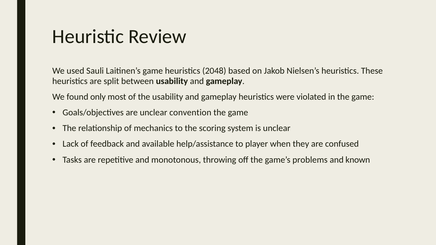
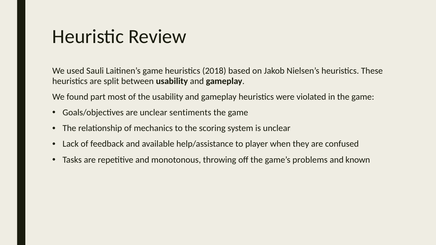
2048: 2048 -> 2018 (214, 71)
only: only -> part (98, 97)
convention: convention -> sentiments (190, 113)
